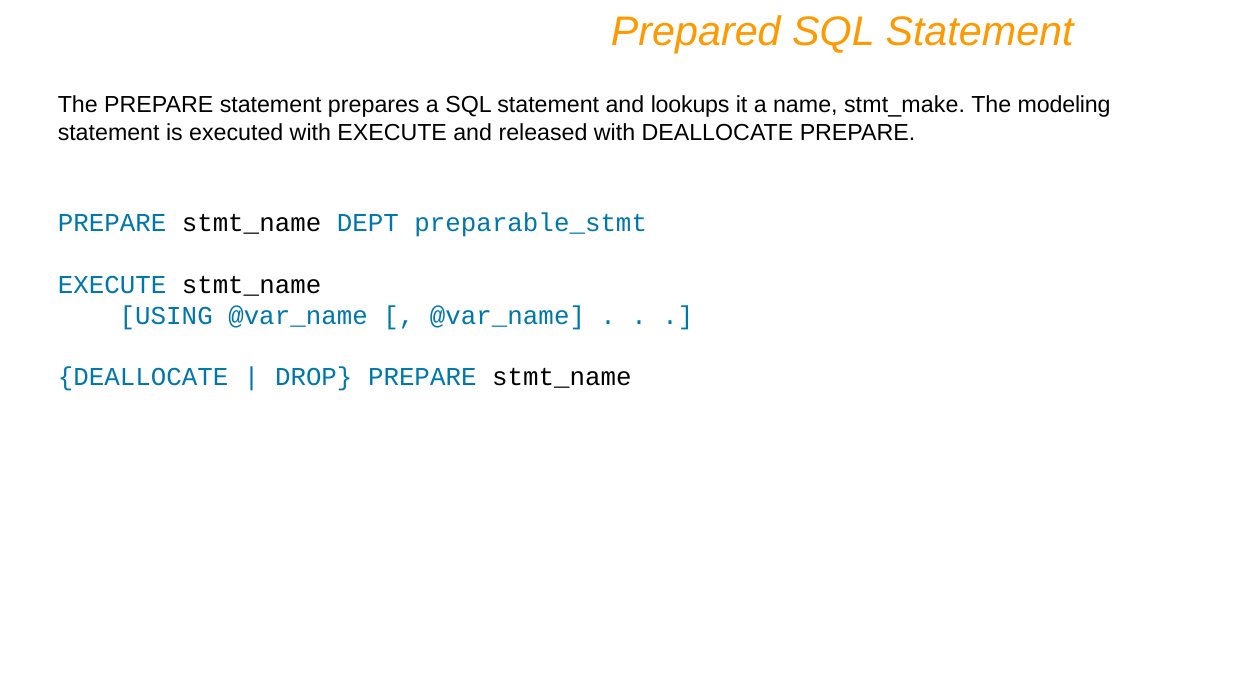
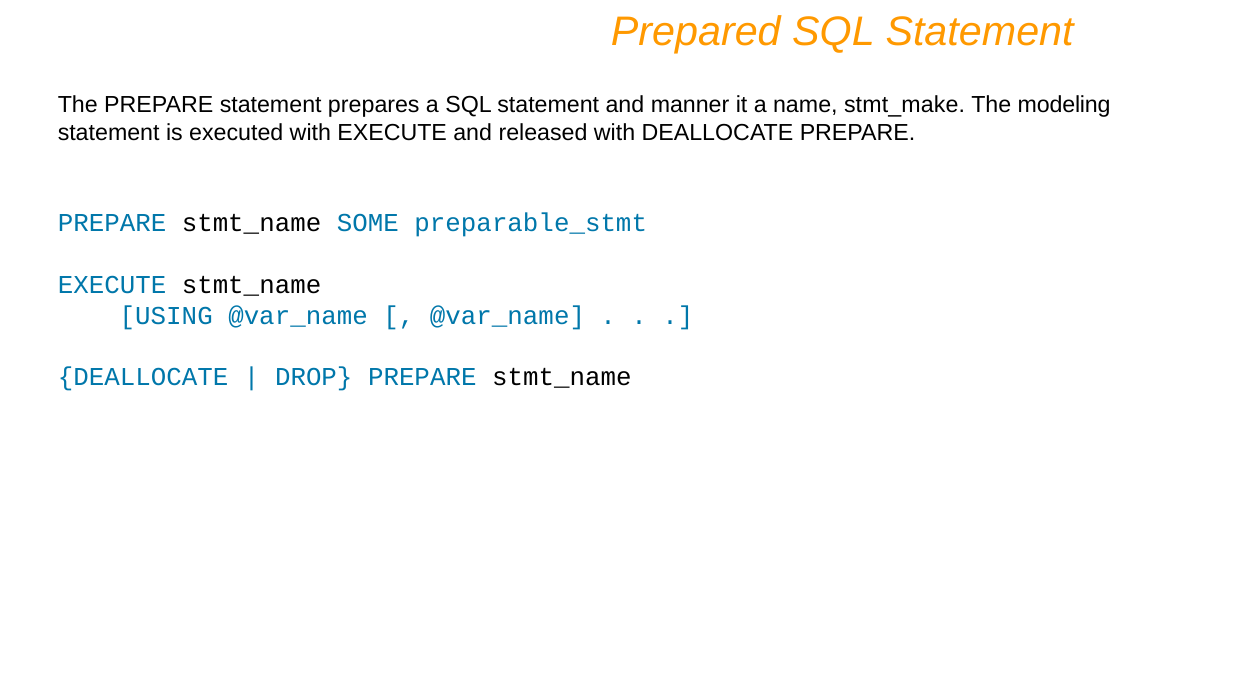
lookups: lookups -> manner (690, 105)
DEPT: DEPT -> SOME (368, 223)
